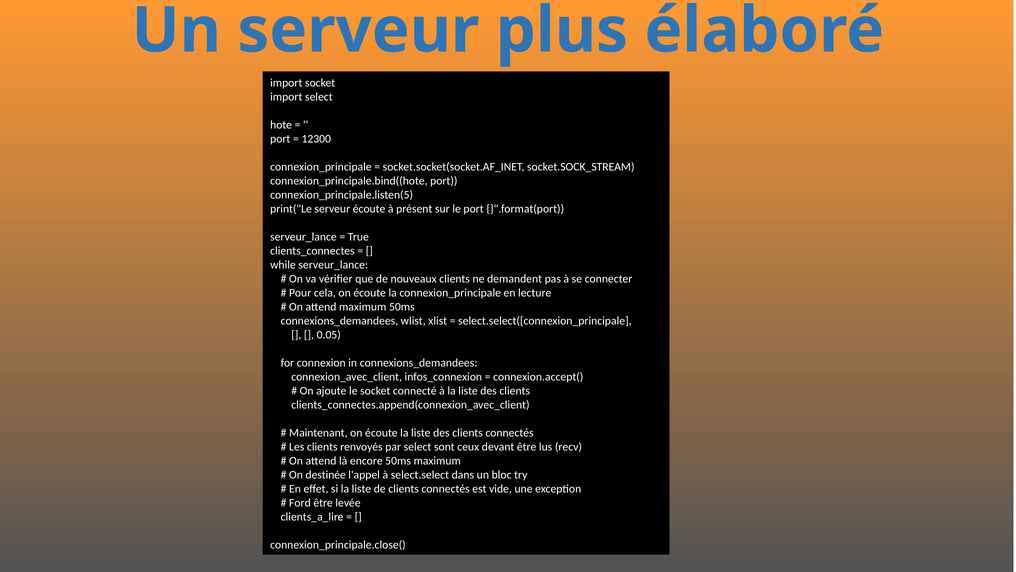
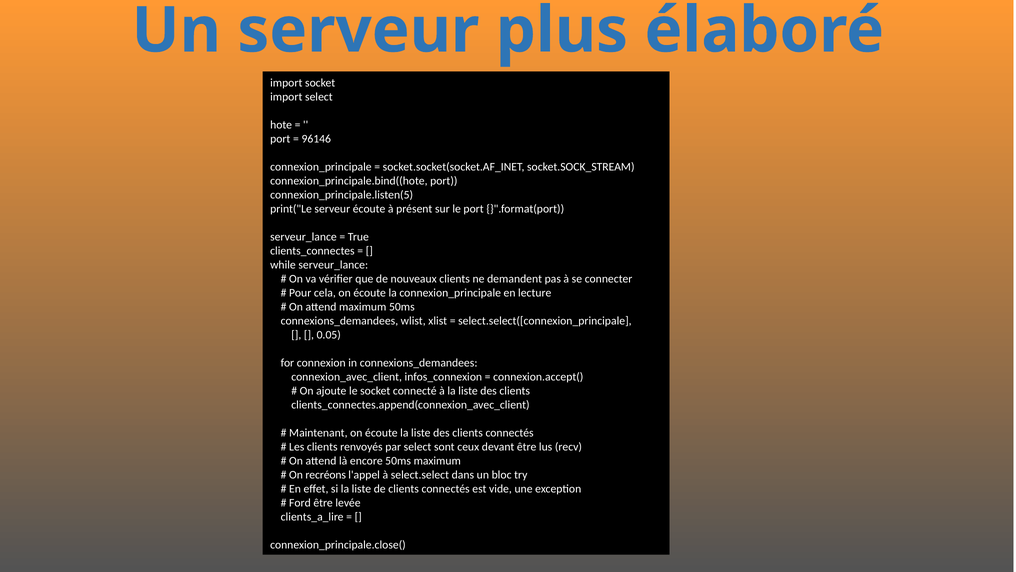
12300: 12300 -> 96146 (316, 139)
destinée: destinée -> recréons (326, 474)
